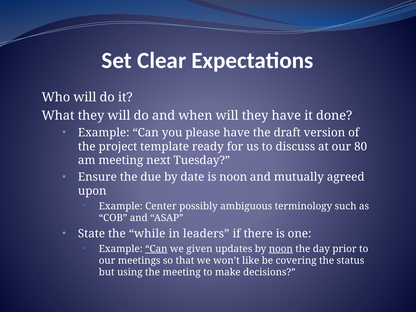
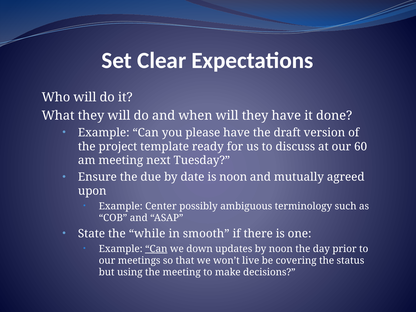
80: 80 -> 60 (361, 147)
leaders: leaders -> smooth (206, 234)
given: given -> down (200, 249)
noon underline: present -> none (281, 249)
like: like -> live (251, 261)
